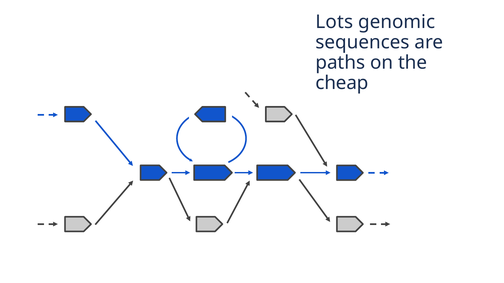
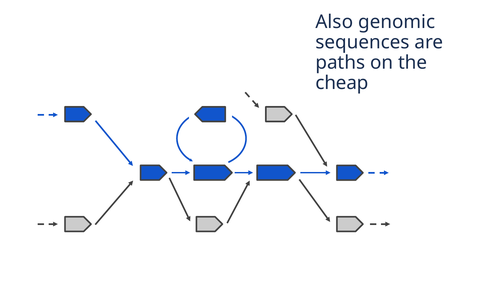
Lots: Lots -> Also (334, 22)
